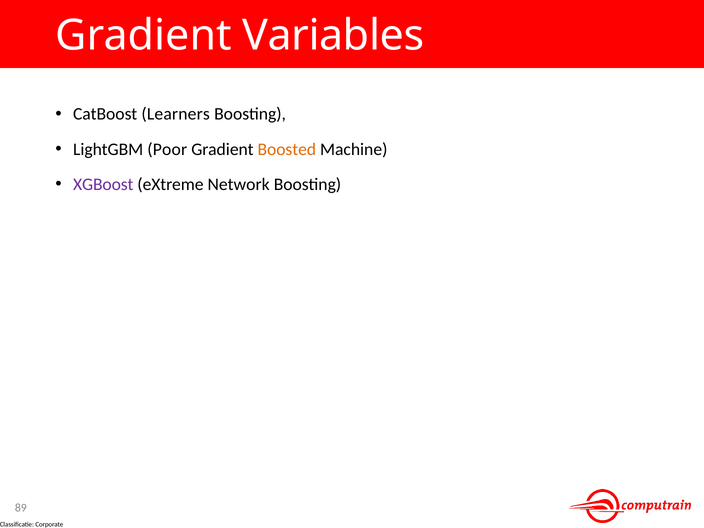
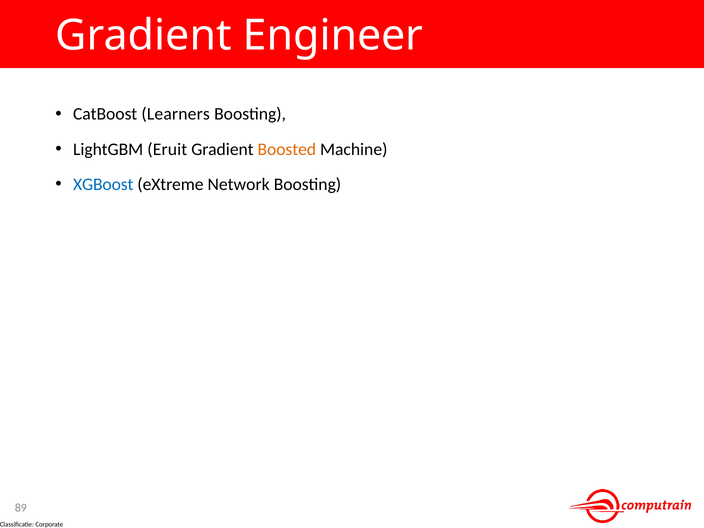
Variables: Variables -> Engineer (333, 36)
Poor: Poor -> Eruit (167, 149)
XGBoost colour: purple -> blue (103, 184)
